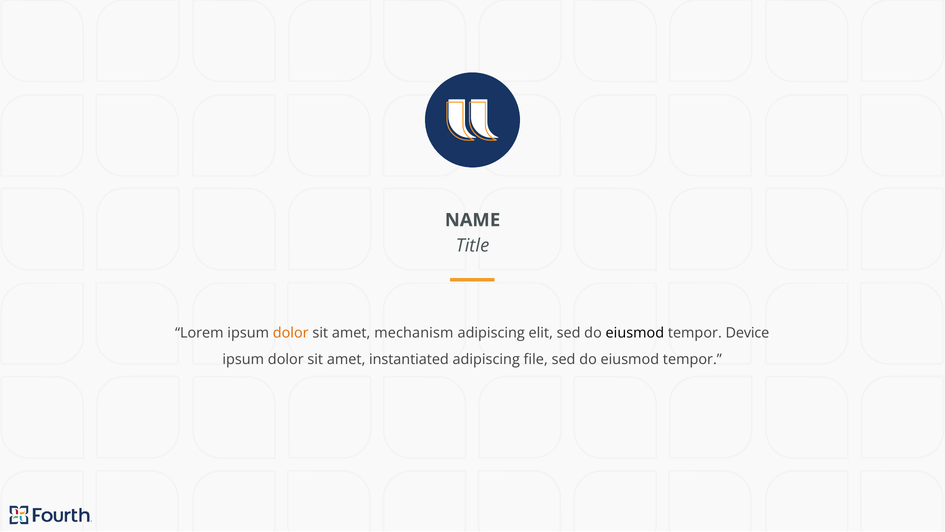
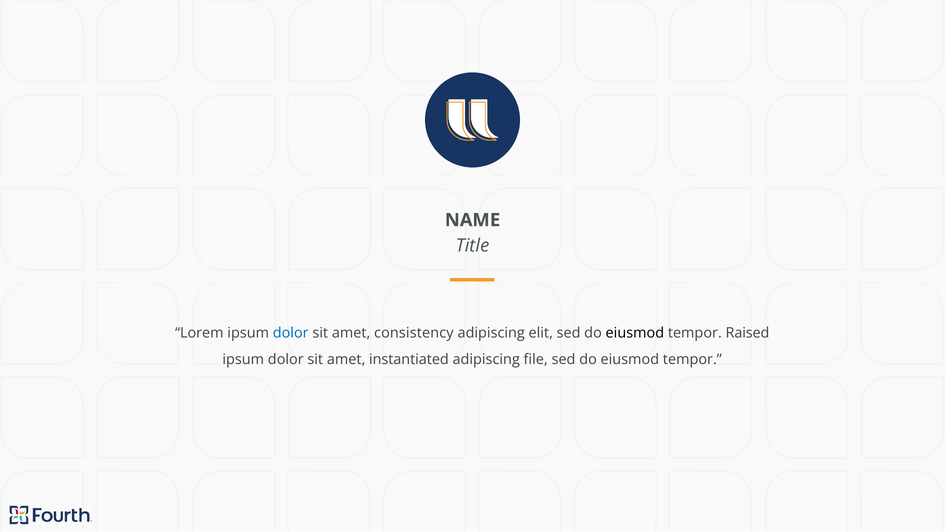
dolor colour: orange -> blue (291, 333)
mechanism: mechanism -> consistency (414, 333)
Device: Device -> Raised (747, 333)
